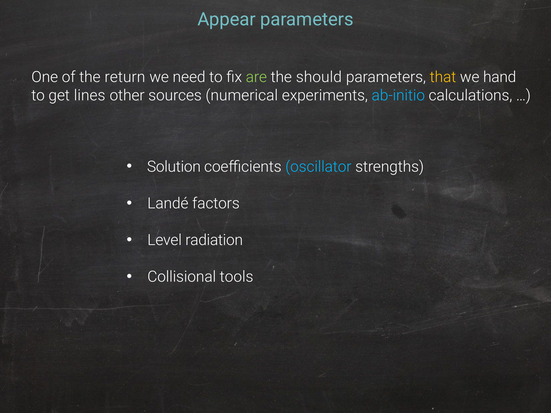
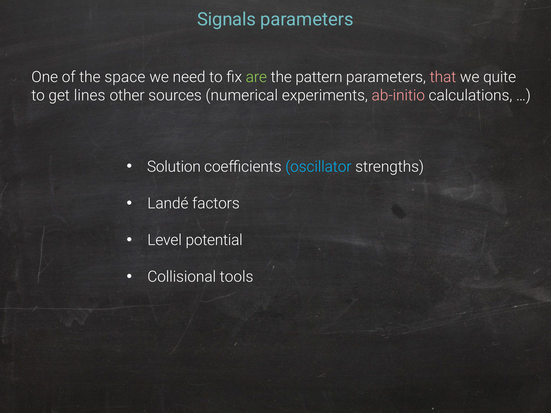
Appear: Appear -> Signals (227, 20)
return: return -> space (125, 77)
should: should -> pattern (319, 77)
that colour: yellow -> pink (443, 77)
hand: hand -> quite (500, 77)
ab-initio colour: light blue -> pink (398, 96)
radiation: radiation -> potential (214, 240)
